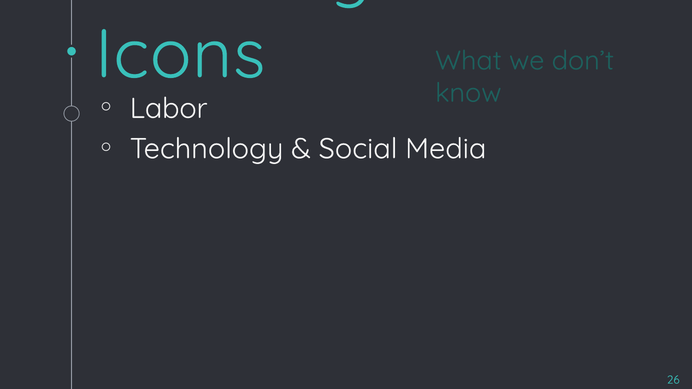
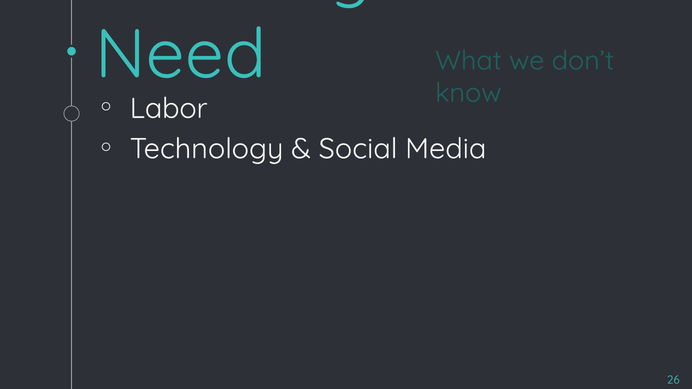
Icons: Icons -> Need (181, 55)
